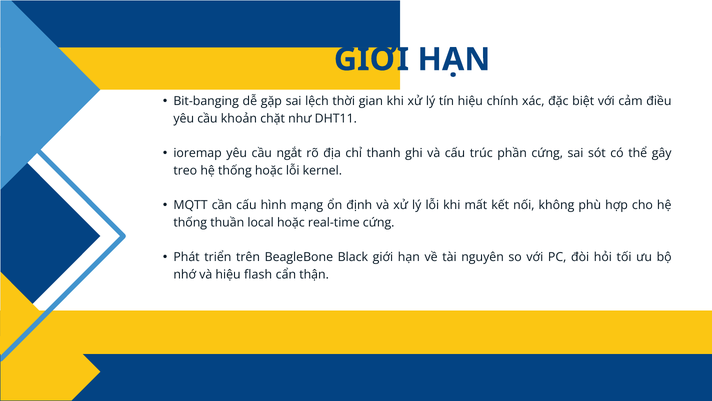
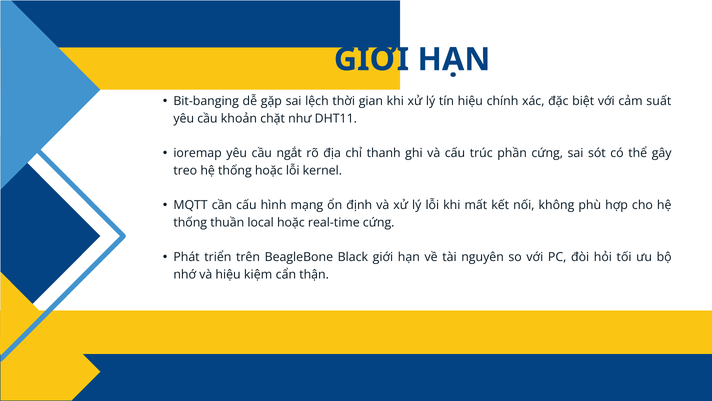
điều: điều -> suất (659, 101)
flash: flash -> kiệm (258, 274)
